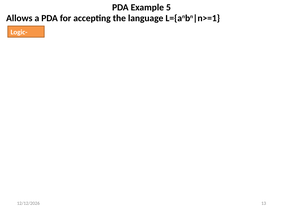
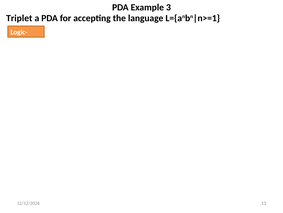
5: 5 -> 3 (168, 7)
Allows: Allows -> Triplet (19, 18)
